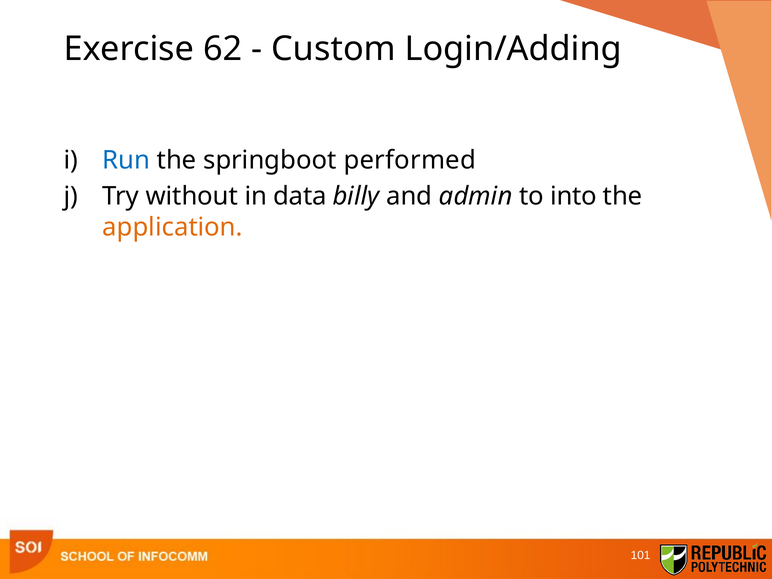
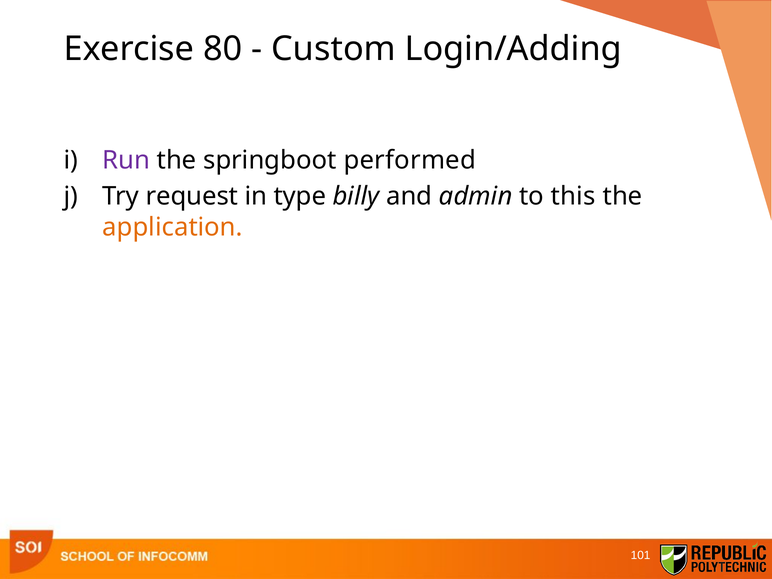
62: 62 -> 80 (223, 49)
Run colour: blue -> purple (126, 160)
without: without -> request (192, 196)
data: data -> type (300, 196)
into: into -> this (573, 196)
